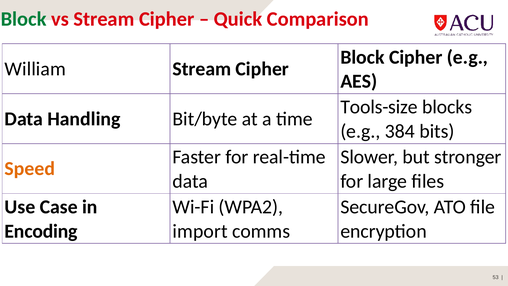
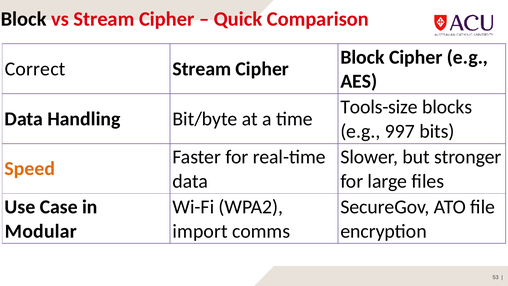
Block colour: green -> black (24, 19)
William: William -> Correct (35, 69)
384: 384 -> 997 (400, 131)
Encoding: Encoding -> Modular (41, 231)
